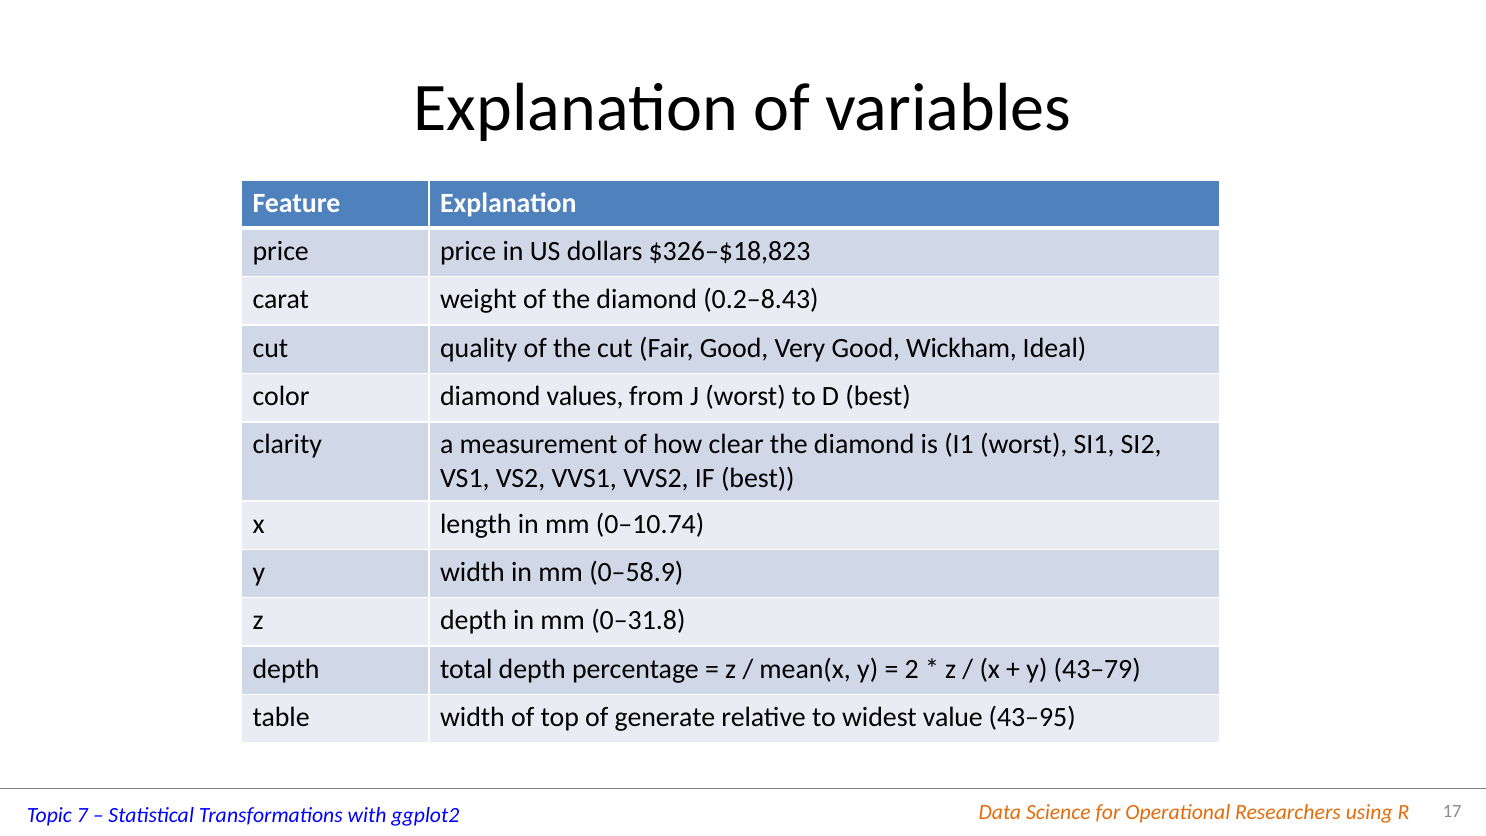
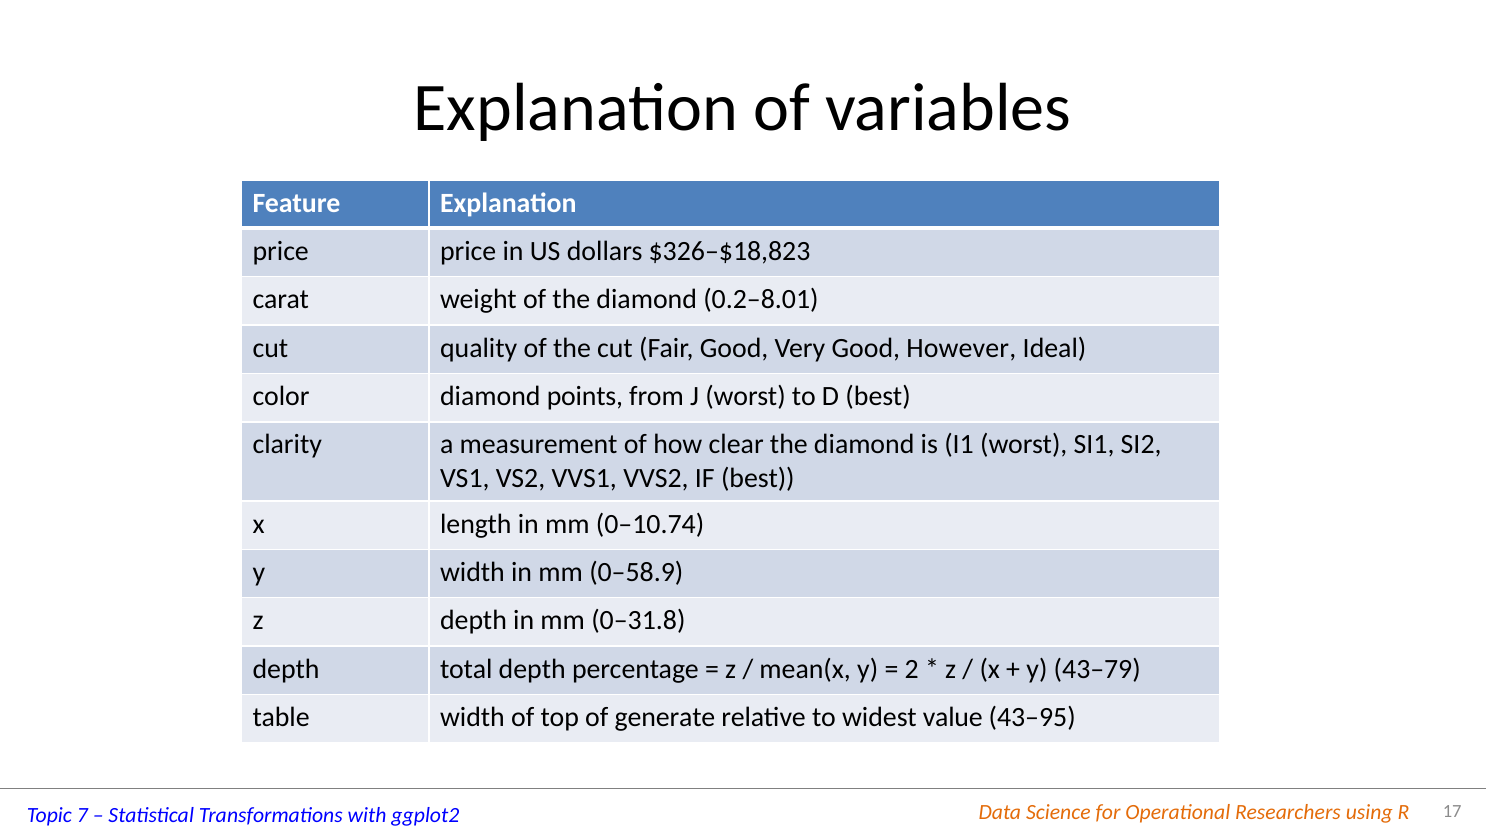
0.2–8.43: 0.2–8.43 -> 0.2–8.01 (761, 300)
Wickham: Wickham -> However (961, 348)
values: values -> points (585, 396)
